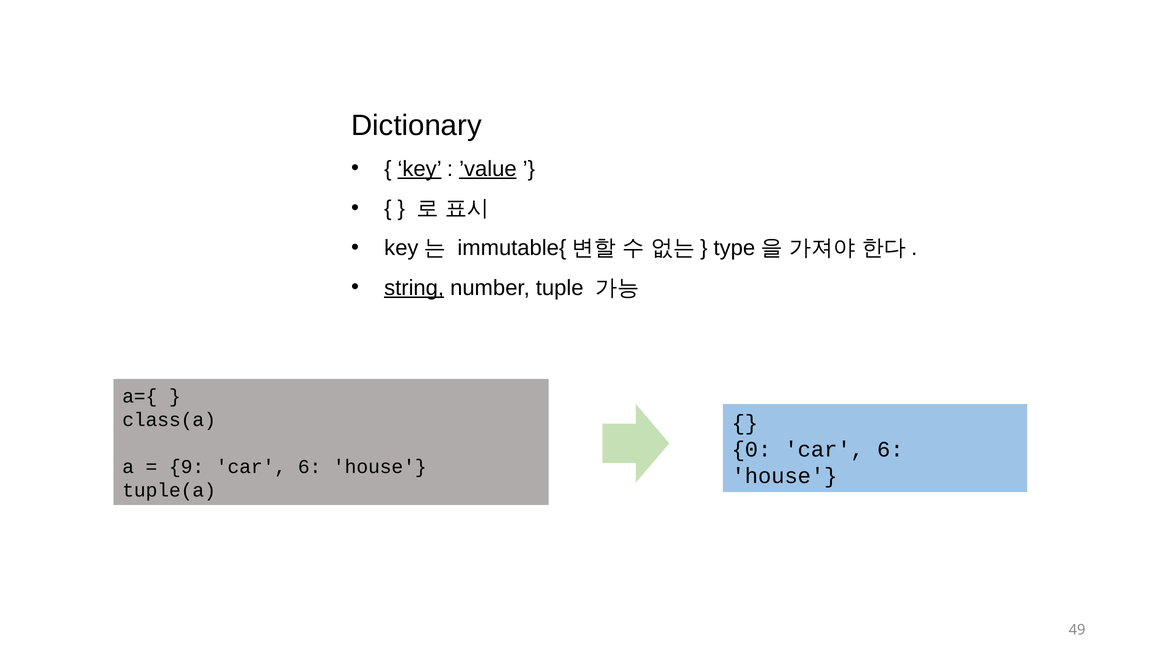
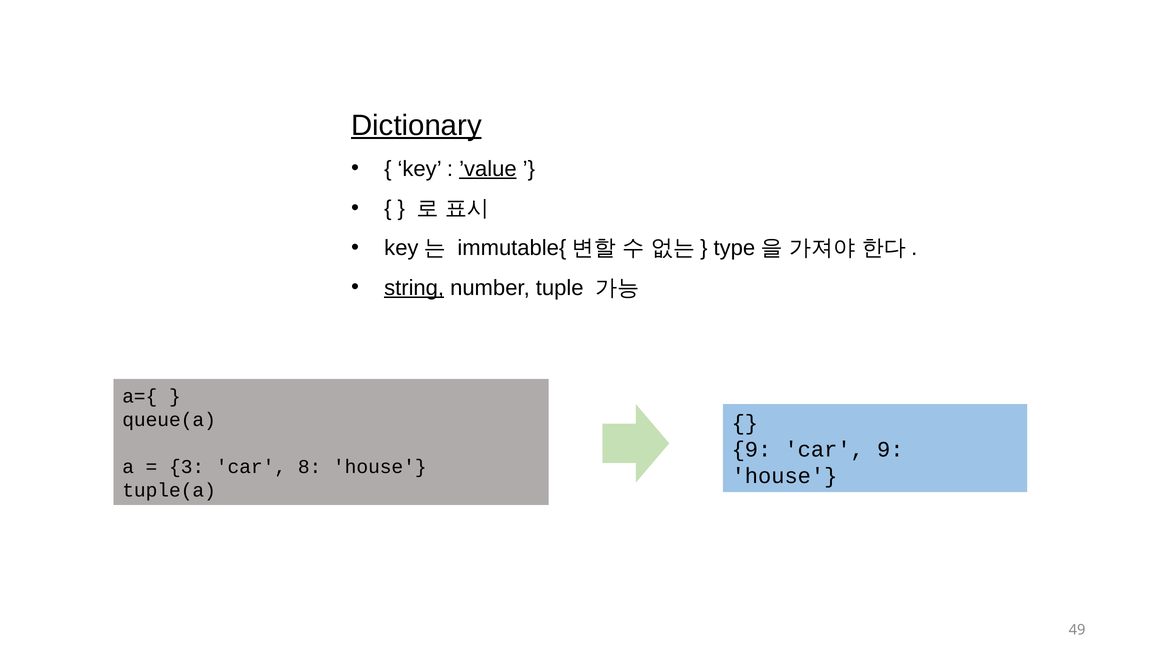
Dictionary underline: none -> present (416, 125)
key underline: present -> none (420, 169)
class(a: class(a -> queue(a (169, 420)
0: 0 -> 9 (751, 450)
6: 6 -> 9 (890, 450)
9: 9 -> 3 (187, 467)
6: 6 -> 8 (310, 467)
